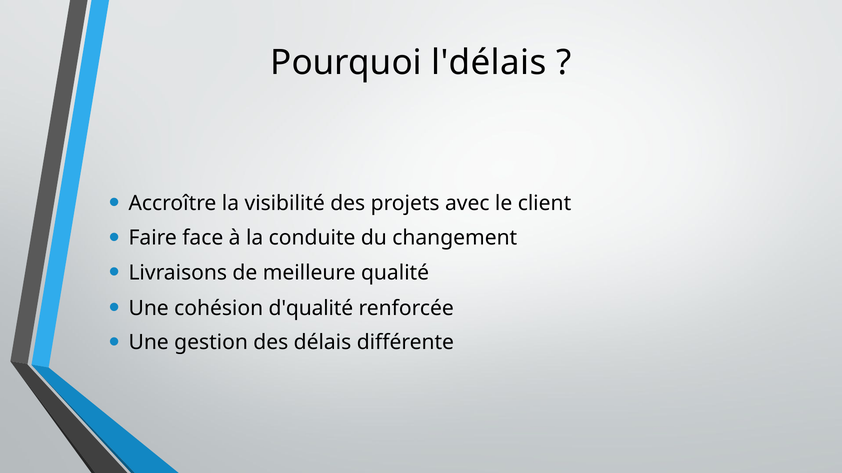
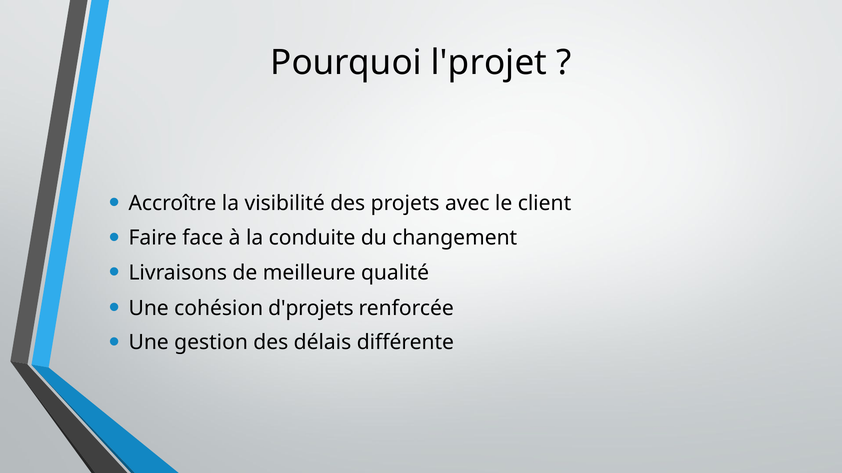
l'délais: l'délais -> l'projet (489, 63)
d'qualité: d'qualité -> d'projets (311, 309)
